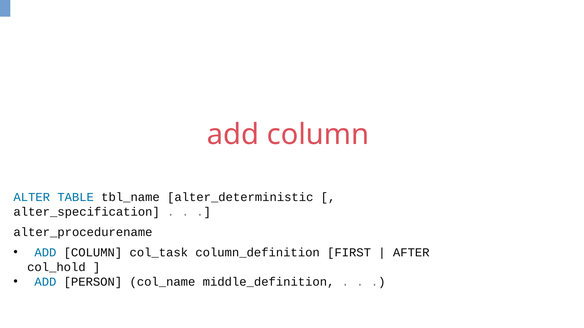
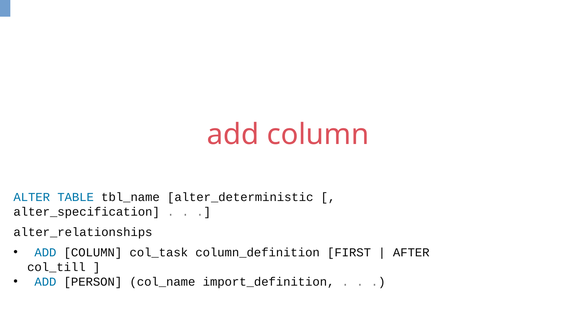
alter_procedurename: alter_procedurename -> alter_relationships (83, 232)
col_hold: col_hold -> col_till (56, 268)
middle_definition: middle_definition -> import_definition (269, 282)
